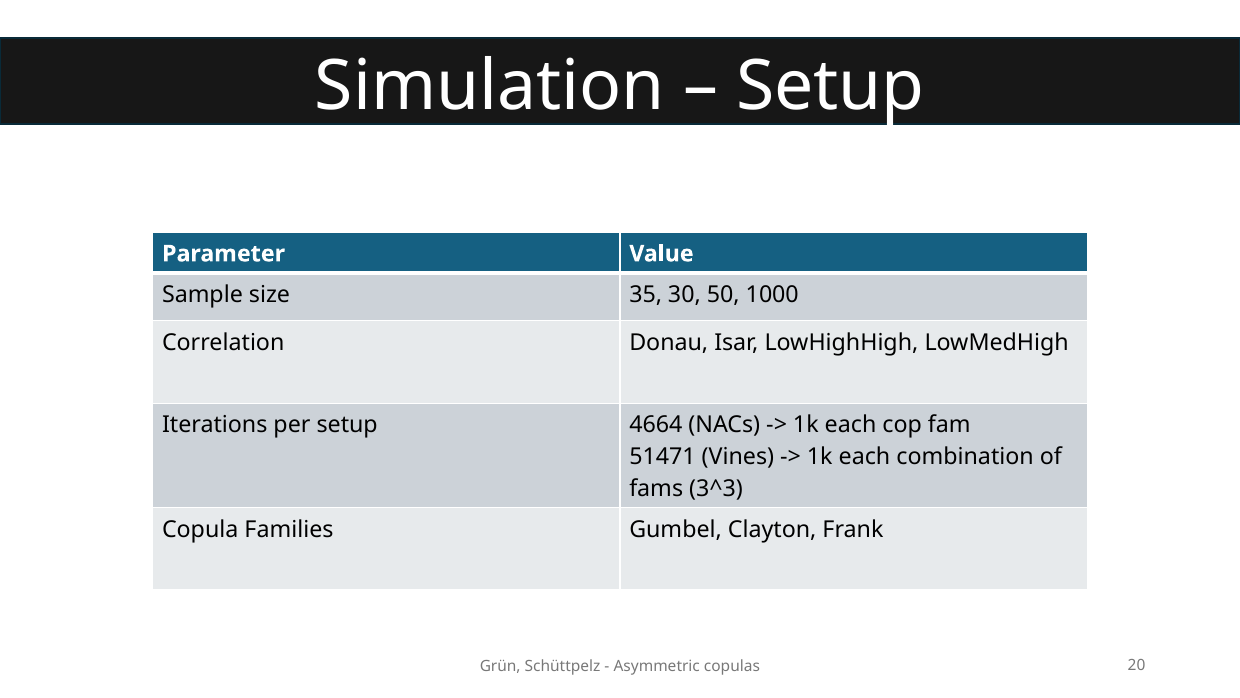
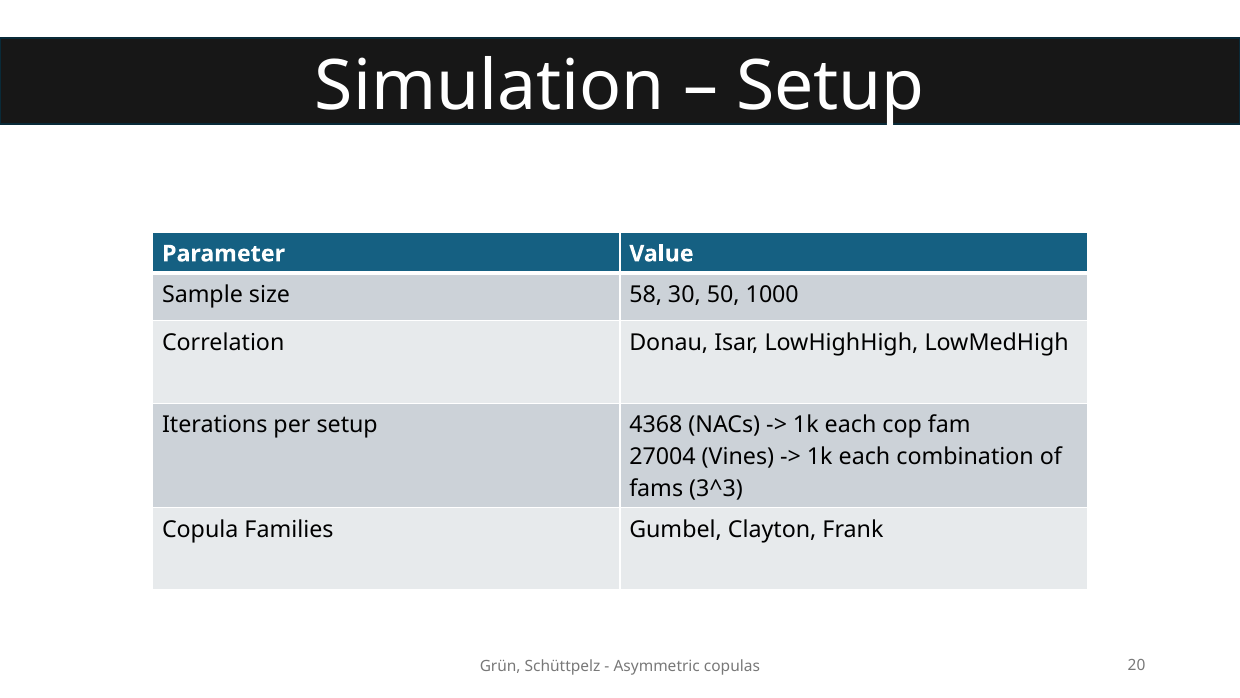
35: 35 -> 58 (646, 295)
4664: 4664 -> 4368 (656, 425)
51471: 51471 -> 27004 (662, 456)
